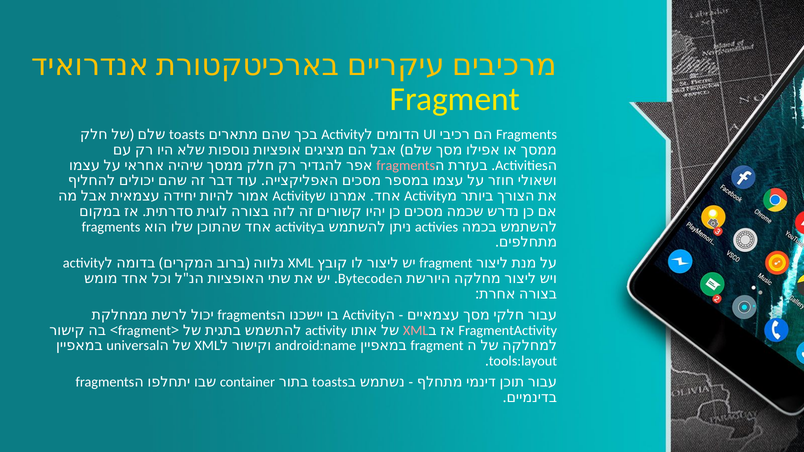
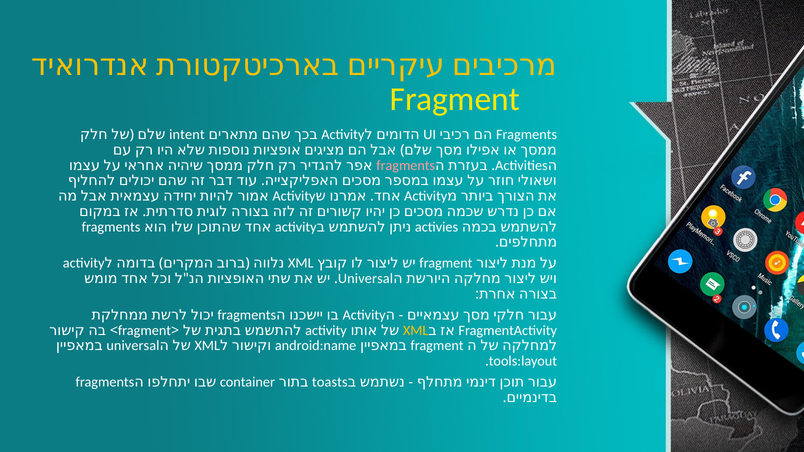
toasts: toasts -> intent (187, 135)
Bytecode: Bytecode -> Universal (366, 279)
XML colour: pink -> yellow (416, 331)
